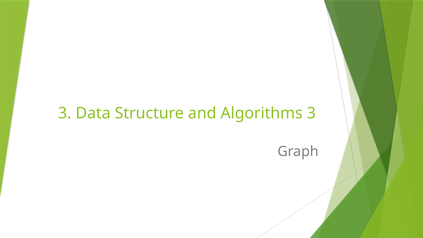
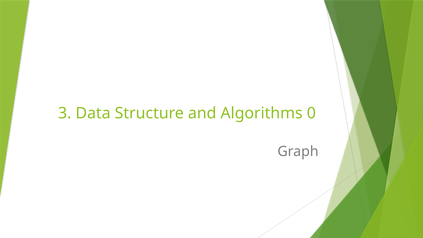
Algorithms 3: 3 -> 0 (311, 113)
